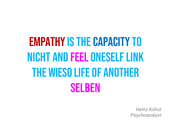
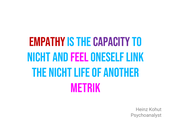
capacity colour: blue -> purple (112, 42)
the wieso: wieso -> nicht (60, 73)
selben: selben -> metrik (85, 88)
